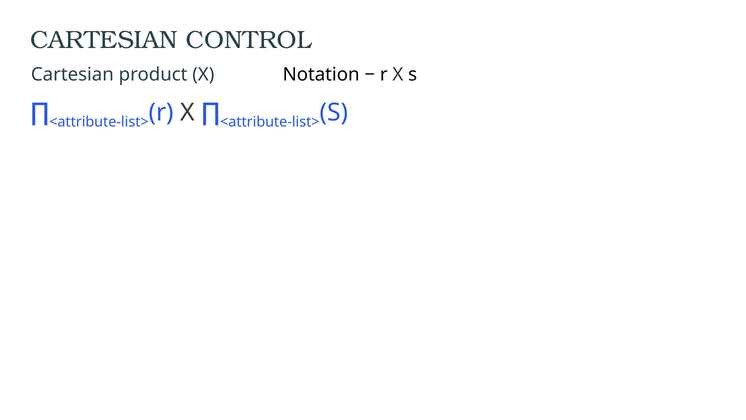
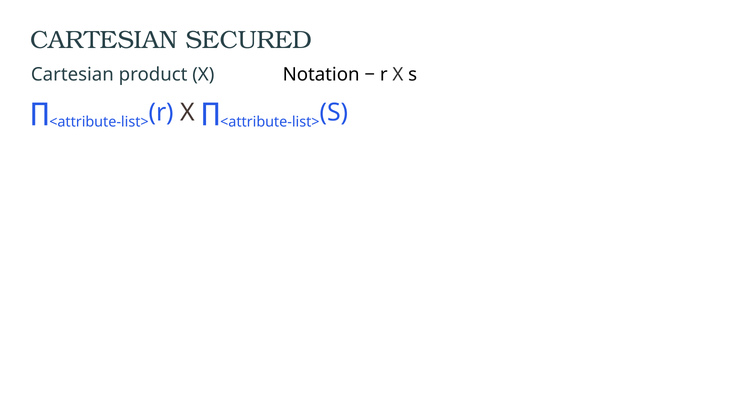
CONTROL: CONTROL -> SECURED (249, 40)
